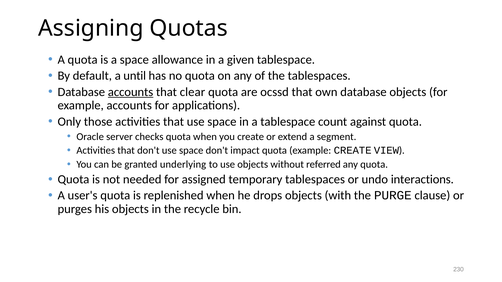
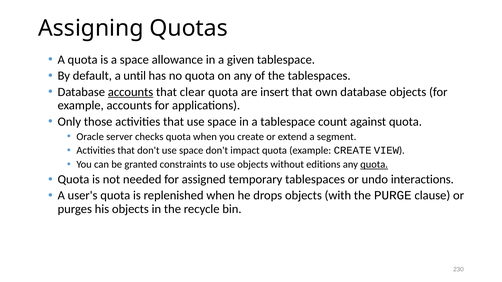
ocssd: ocssd -> insert (275, 92)
underlying: underlying -> constraints (183, 165)
referred: referred -> editions (323, 165)
quota underline: none -> present (374, 165)
